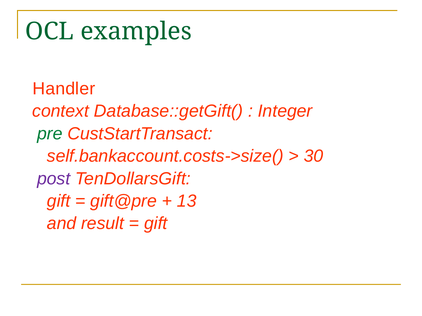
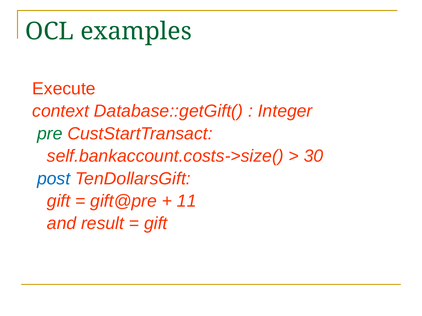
Handler: Handler -> Execute (64, 89)
post colour: purple -> blue (54, 179)
13: 13 -> 11 (187, 201)
